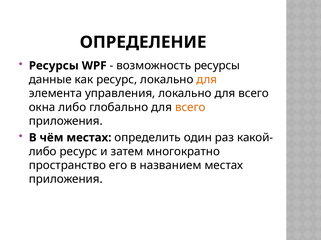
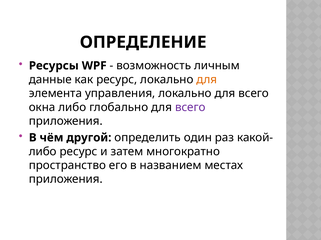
возможность ресурсы: ресурсы -> личным (217, 66)
всего colour: orange -> purple (190, 108)
чём местах: местах -> другой (89, 138)
